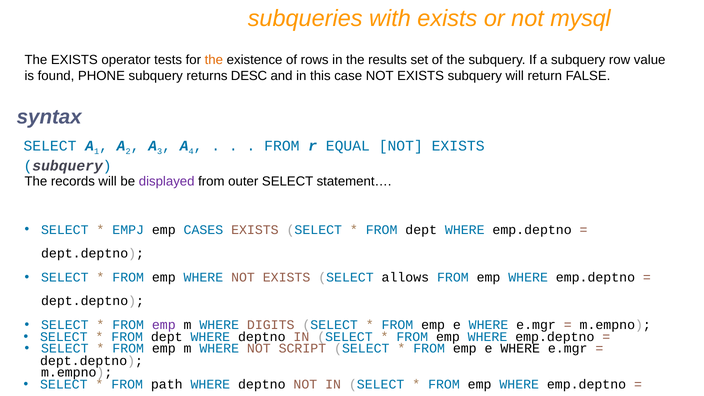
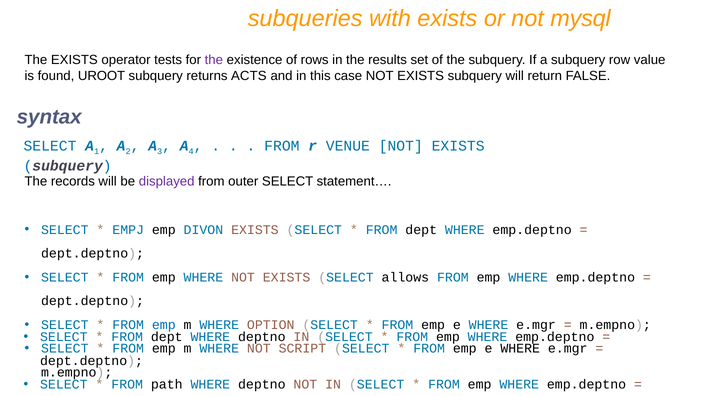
the colour: orange -> purple (214, 60)
PHONE: PHONE -> UROOT (102, 76)
DESC: DESC -> ACTS (249, 76)
EQUAL: EQUAL -> VENUE (348, 146)
CASES: CASES -> DIVON (203, 230)
emp colour: purple -> blue (164, 325)
DIGITS: DIGITS -> OPTION (271, 325)
